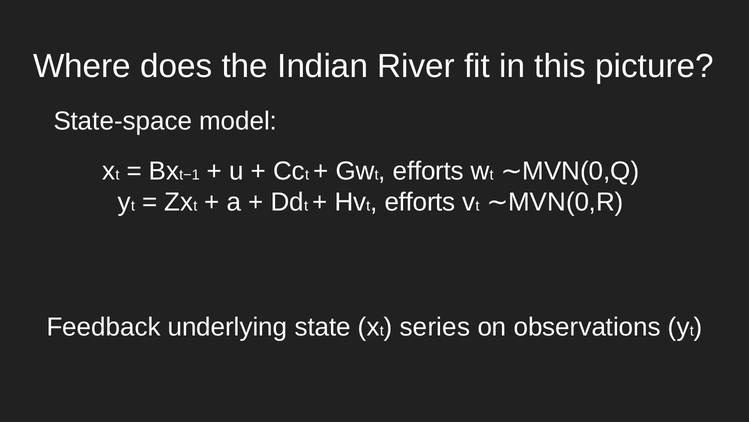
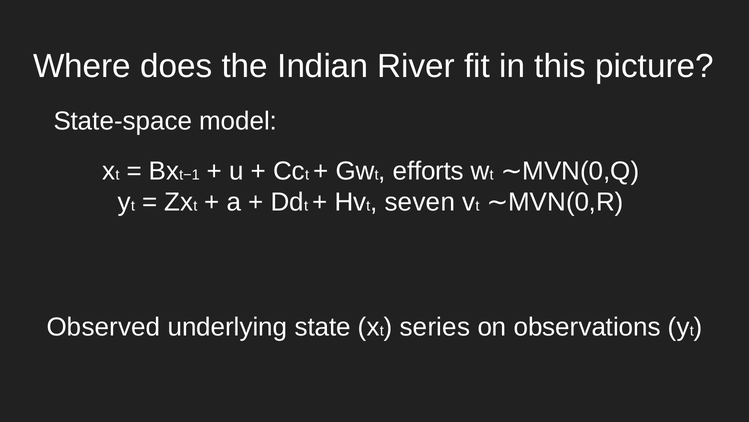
efforts: efforts -> seven (420, 202)
Feedback: Feedback -> Observed (103, 327)
